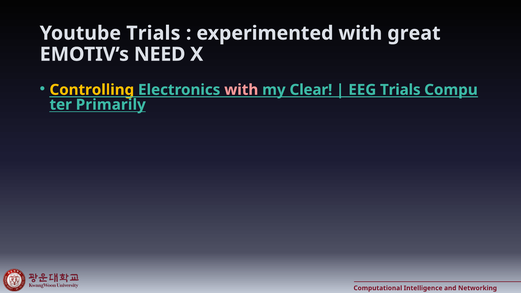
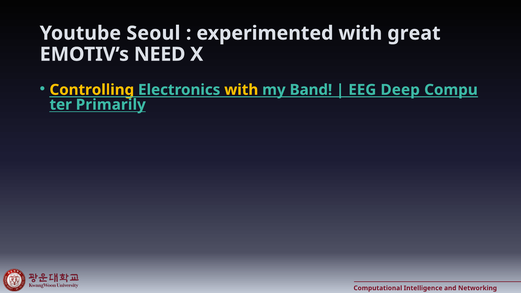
Youtube Trials: Trials -> Seoul (153, 33)
with colour: pink -> yellow (241, 90)
Clear: Clear -> Band (311, 90)
EEG Trials: Trials -> Deep (400, 90)
